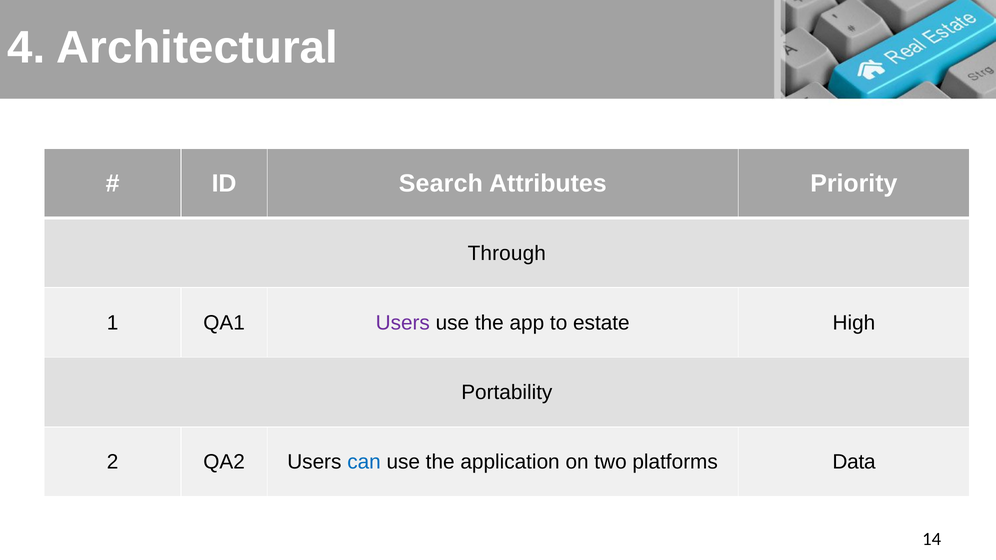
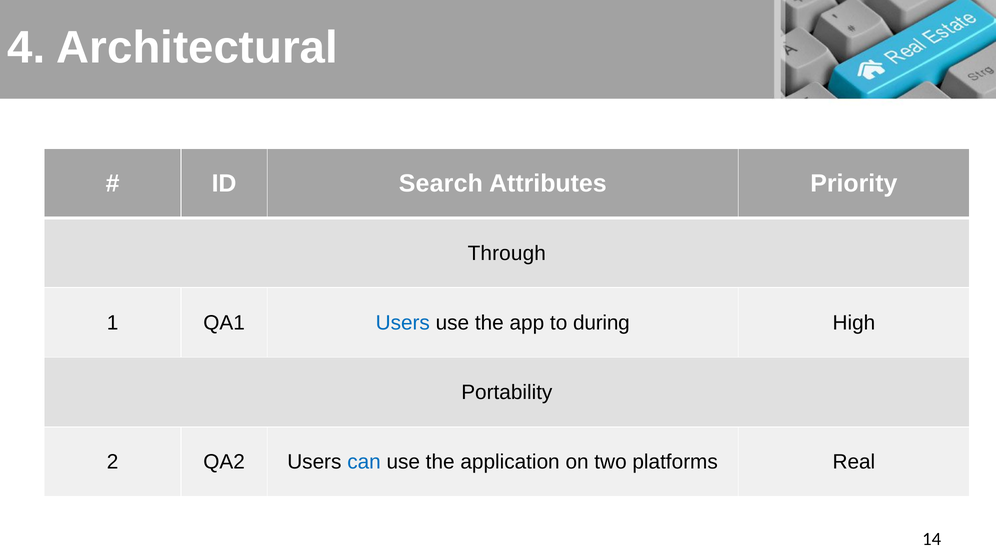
Users colour: purple -> blue (403, 323)
estate: estate -> during (601, 323)
Data: Data -> Real (854, 462)
